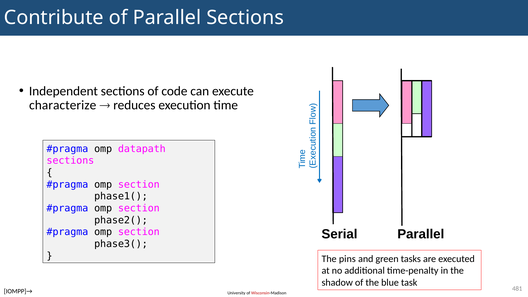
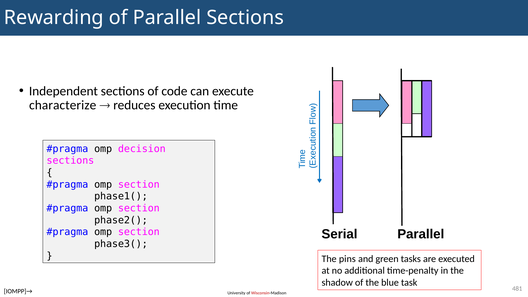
Contribute: Contribute -> Rewarding (54, 18)
datapath: datapath -> decision (142, 149)
